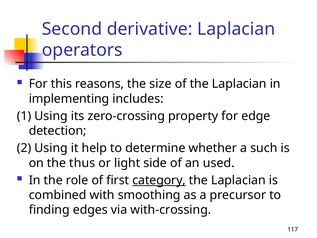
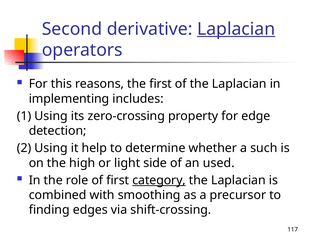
Laplacian underline: none -> present (236, 29)
the size: size -> first (161, 84)
thus: thus -> high (82, 163)
with-crossing: with-crossing -> shift-crossing (171, 210)
